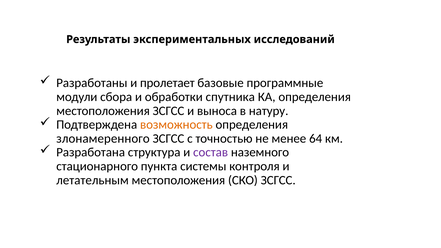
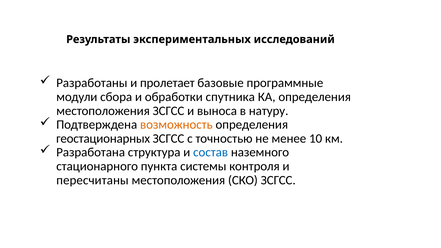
злонамеренного: злонамеренного -> геостационарных (103, 139)
64: 64 -> 10 (316, 139)
состав colour: purple -> blue (211, 152)
летательным: летательным -> пересчитаны (92, 180)
